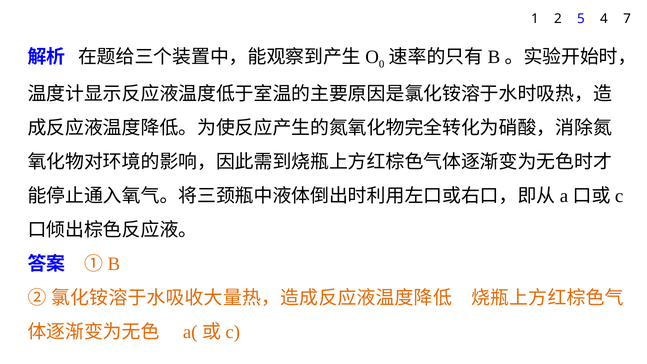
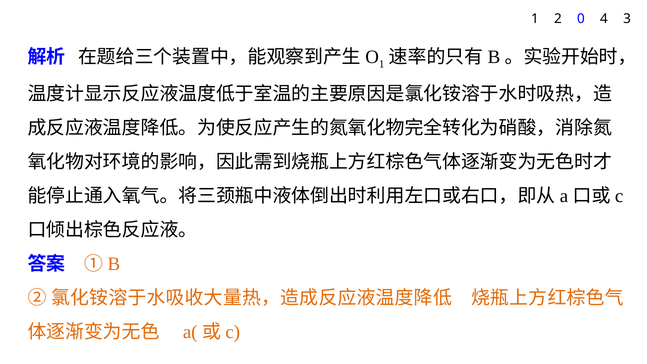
5: 5 -> 0 (581, 19)
7: 7 -> 3 (627, 19)
0: 0 -> 1 (382, 64)
